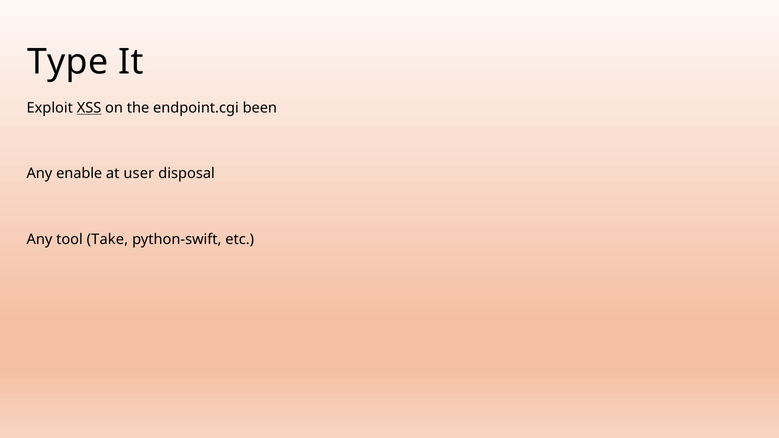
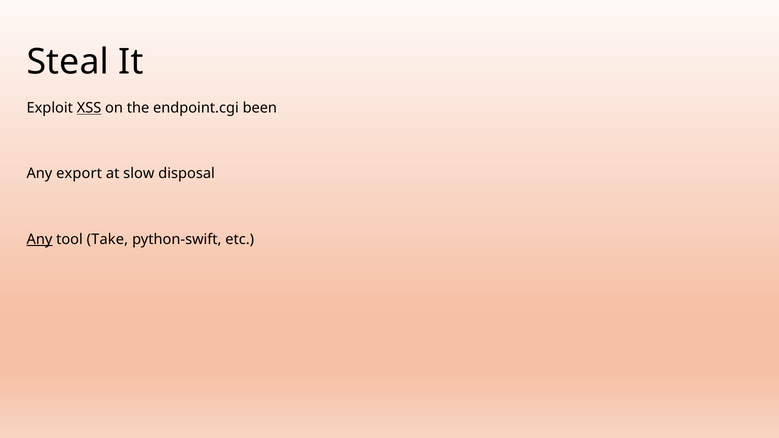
Type: Type -> Steal (68, 62)
enable: enable -> export (79, 174)
user: user -> slow (139, 174)
Any underline: none -> present (39, 239)
